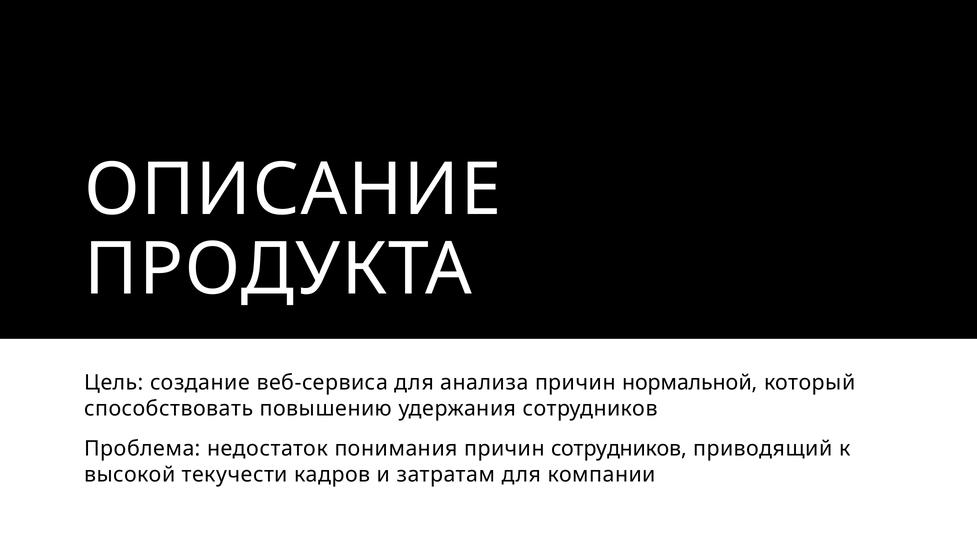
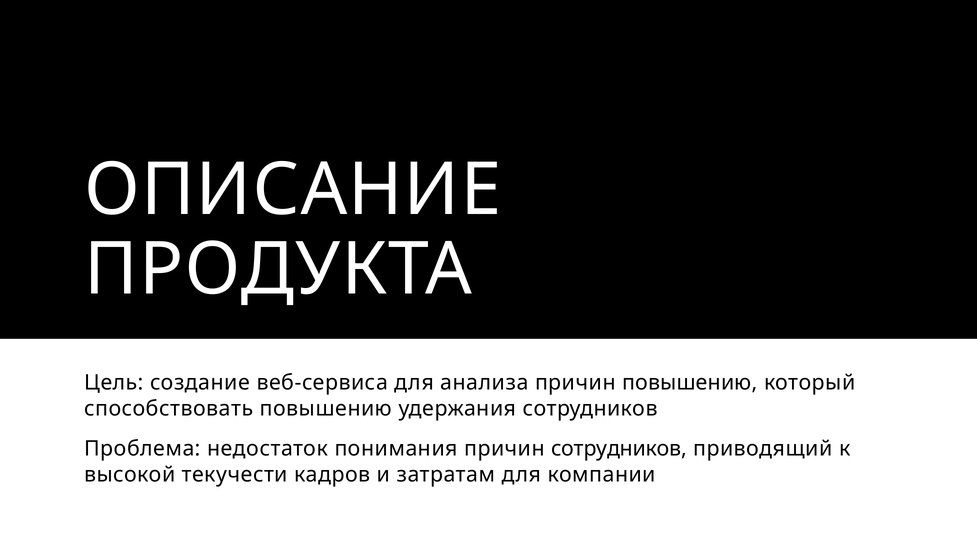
причин нормальной: нормальной -> повышению (690, 382)
